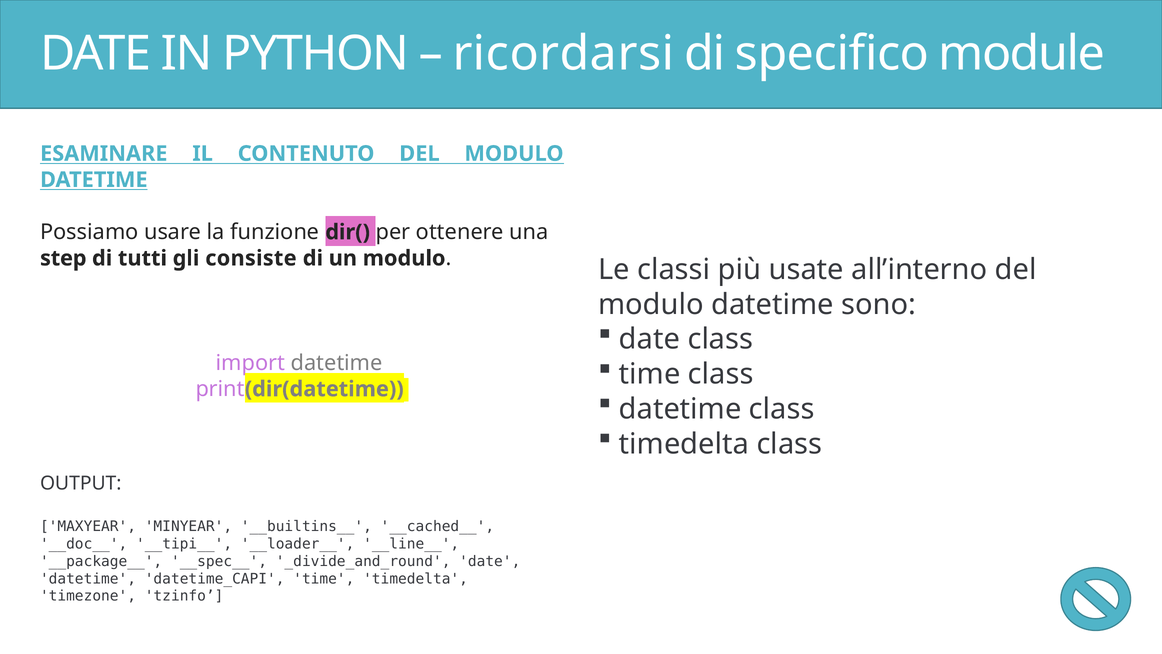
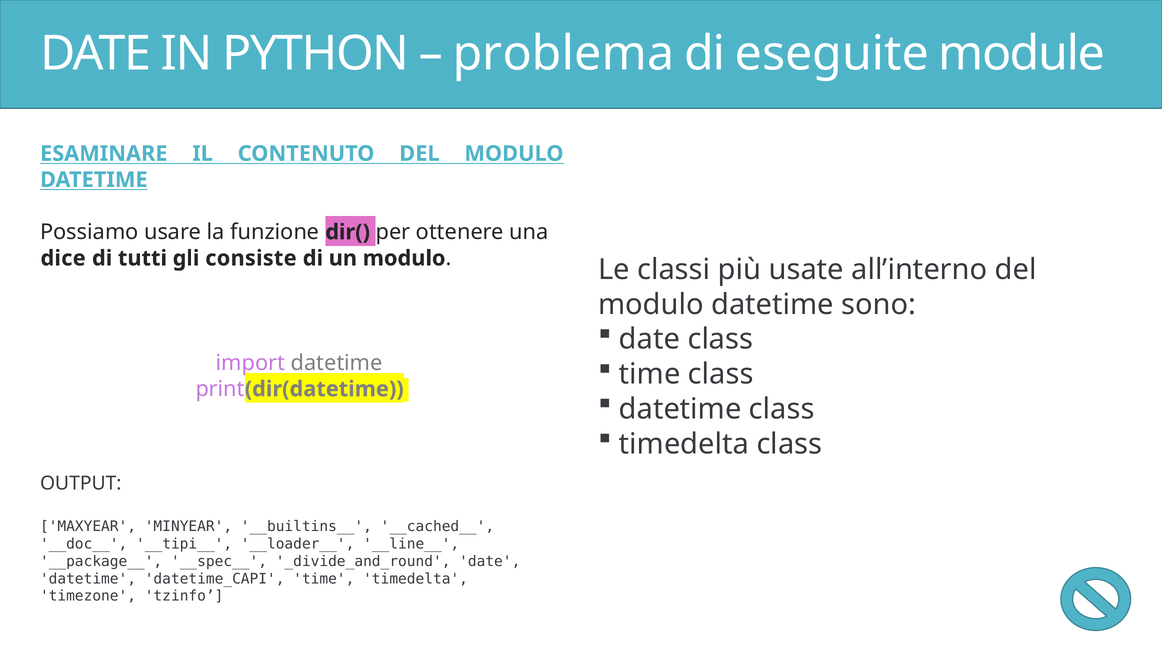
ricordarsi: ricordarsi -> problema (563, 54)
specifico: specifico -> eseguite (832, 54)
step: step -> dice (63, 258)
